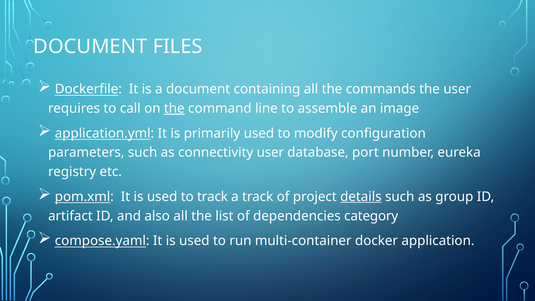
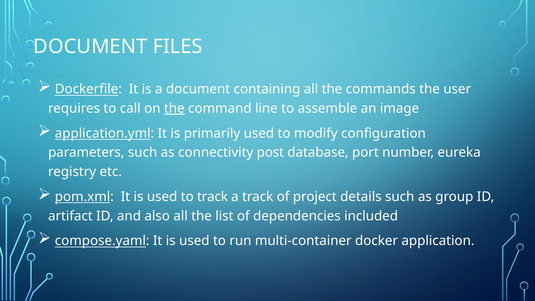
connectivity user: user -> post (270, 153)
details underline: present -> none (361, 197)
category: category -> included (371, 216)
